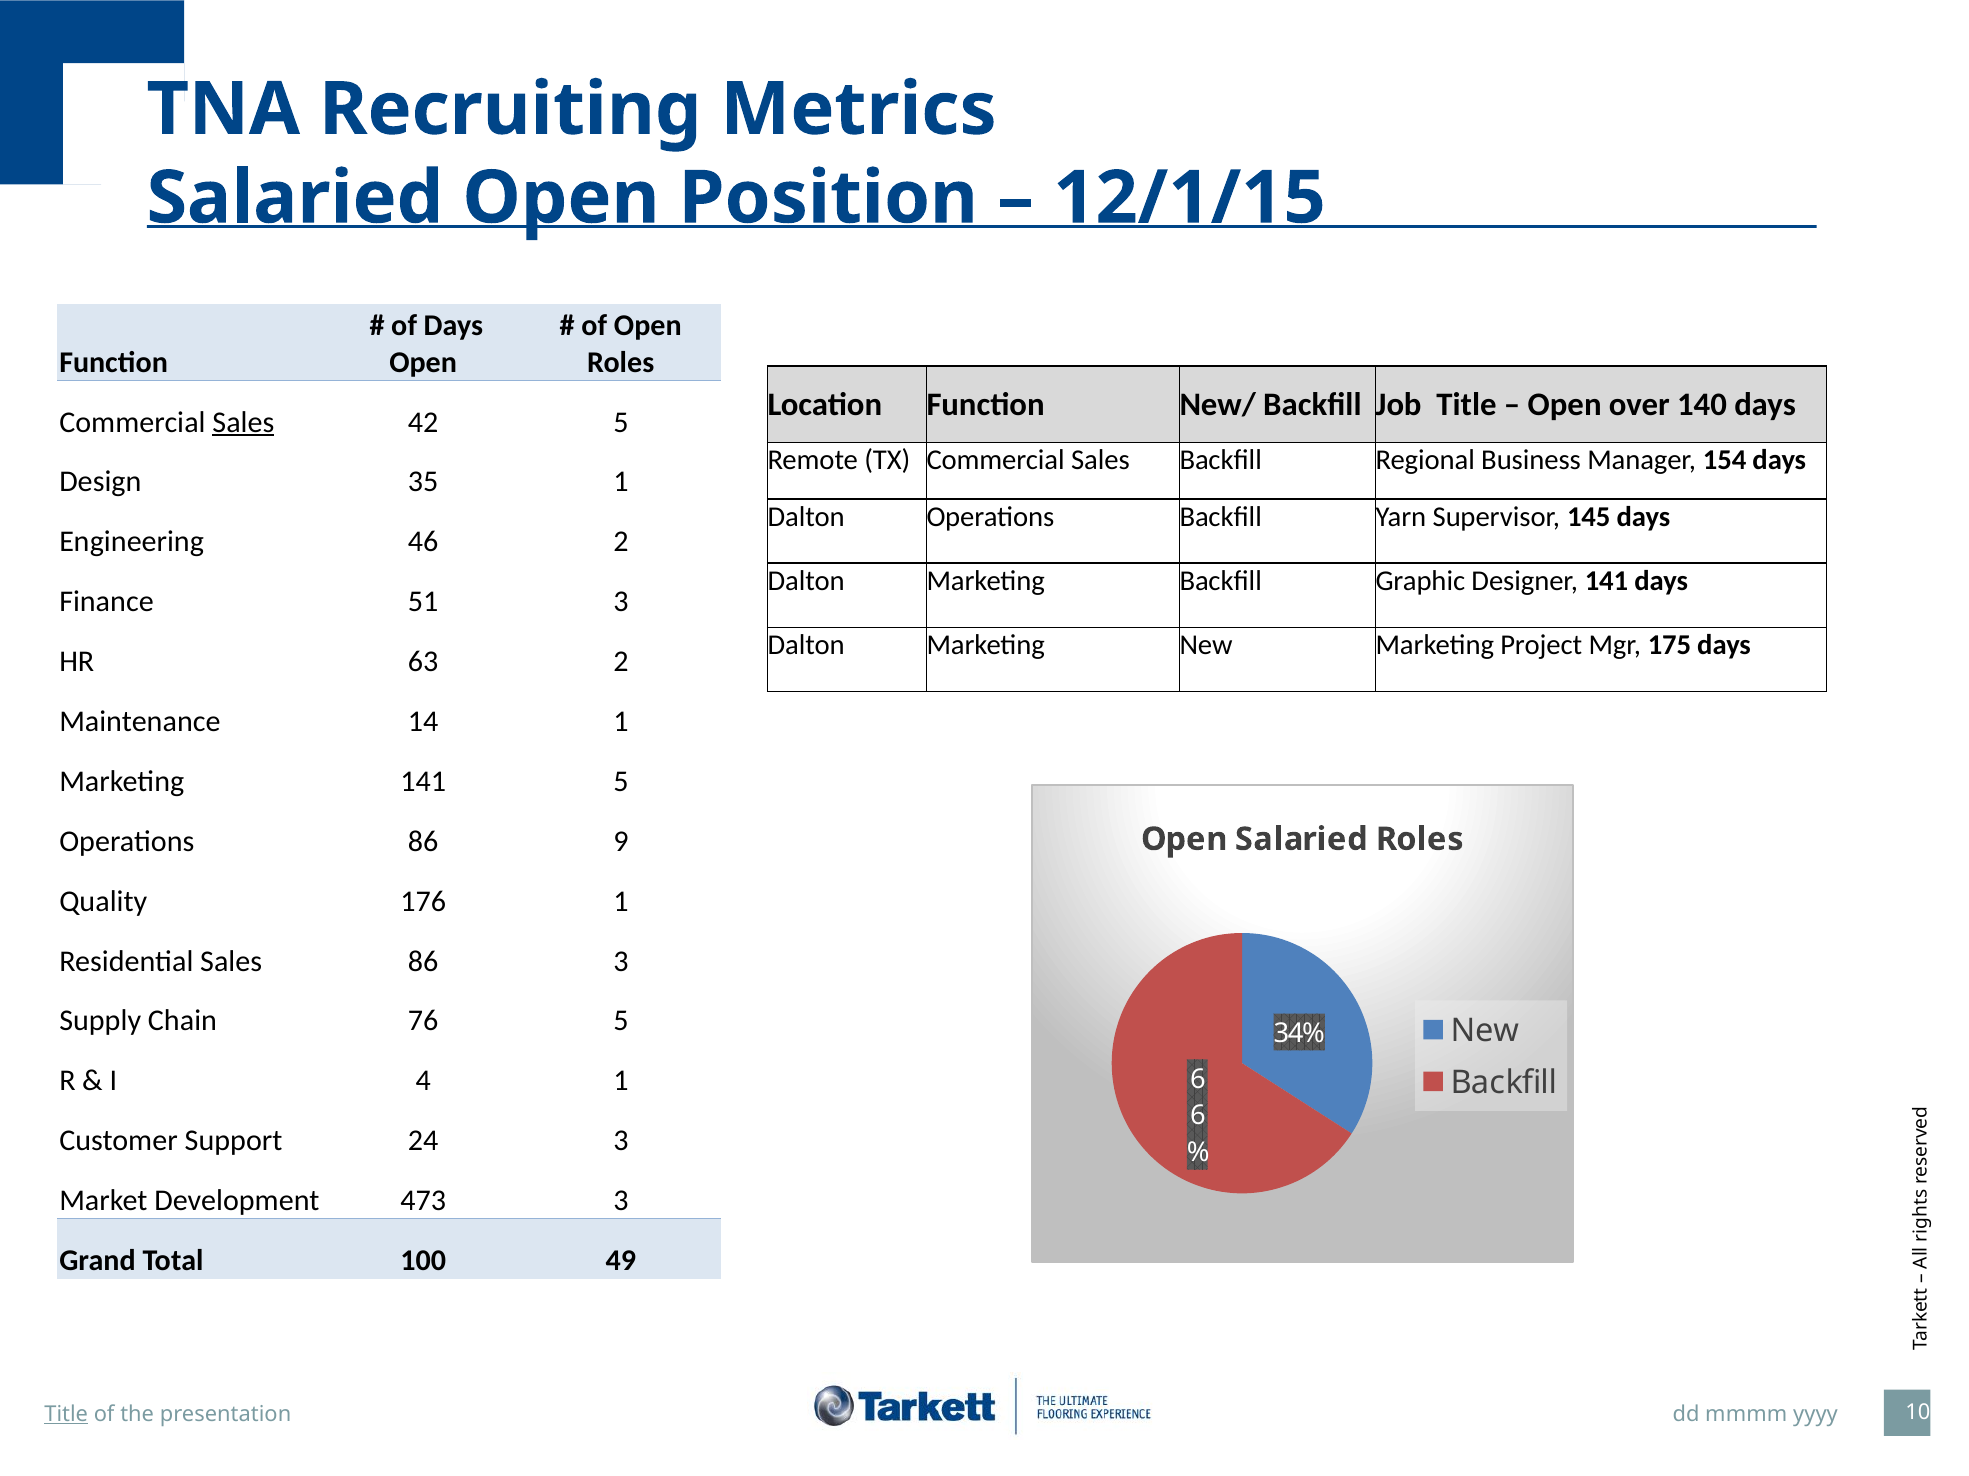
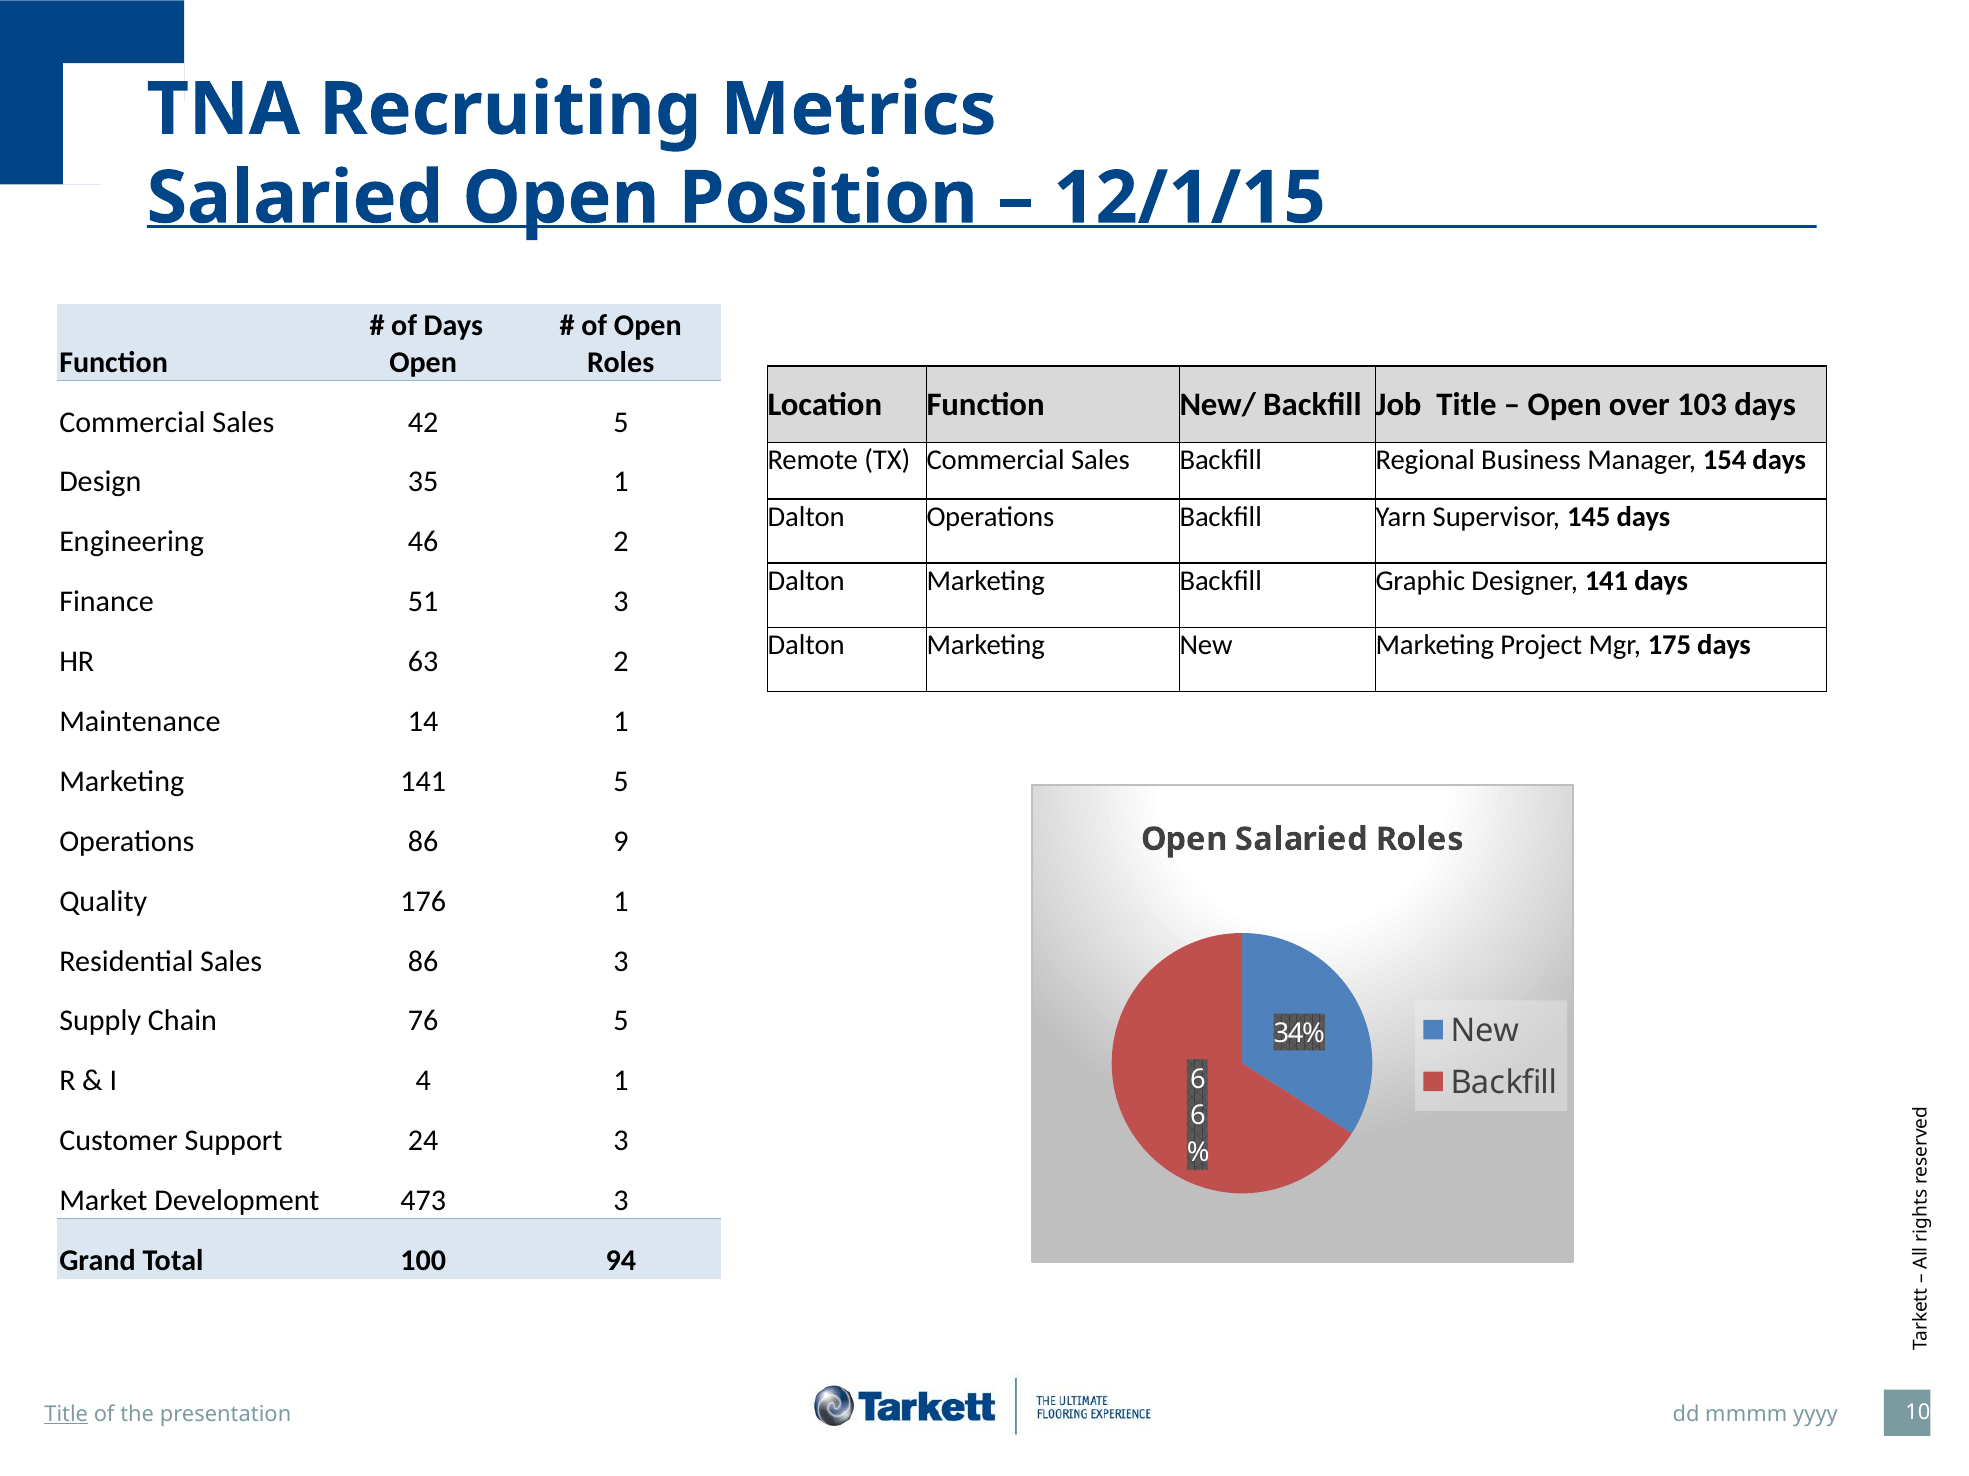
140: 140 -> 103 (1702, 405)
Sales underline: present -> none (243, 422)
49: 49 -> 94 (621, 1261)
